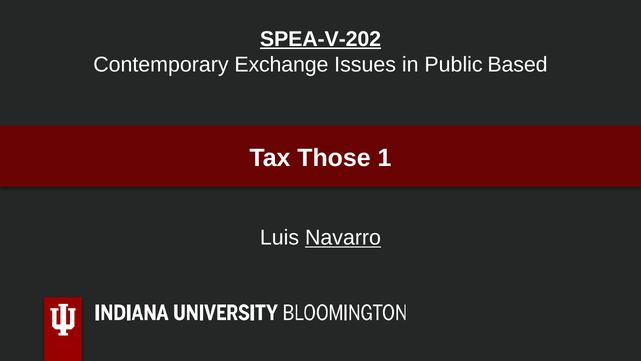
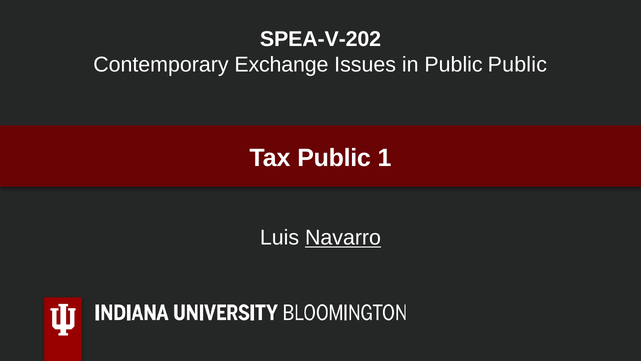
SPEA-V-202 underline: present -> none (321, 39)
Public Based: Based -> Public (517, 65)
Tax Those: Those -> Public (334, 158)
